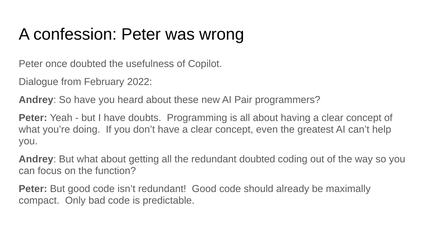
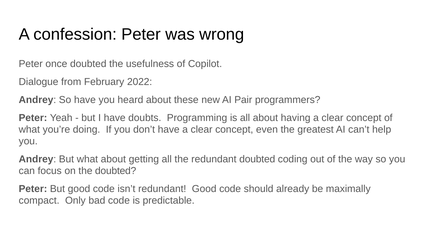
the function: function -> doubted (116, 171)
